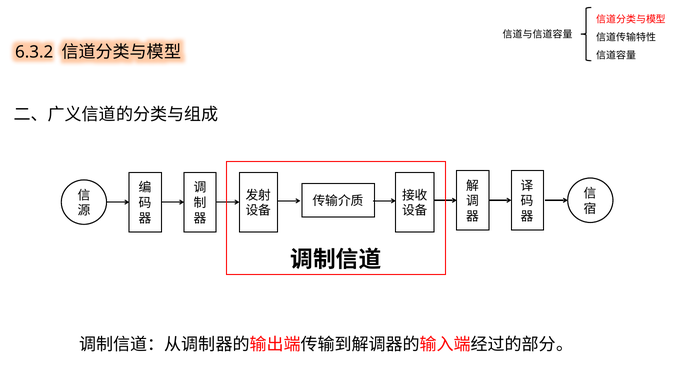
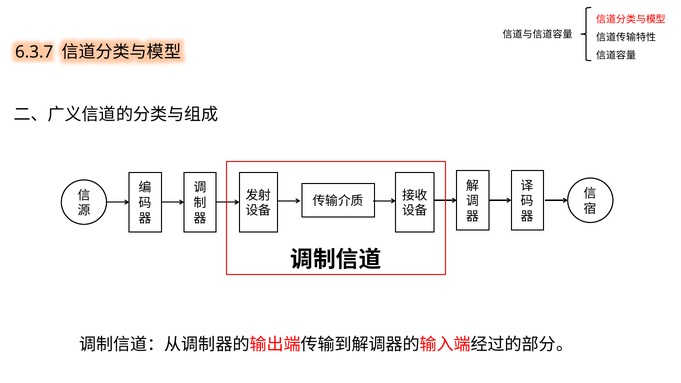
6.3.2: 6.3.2 -> 6.3.7 (34, 52)
